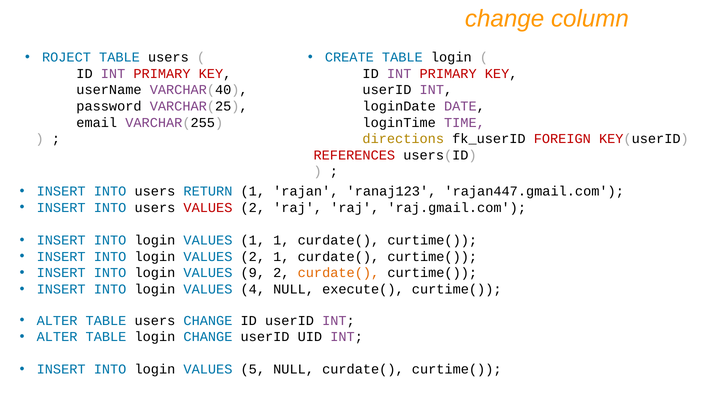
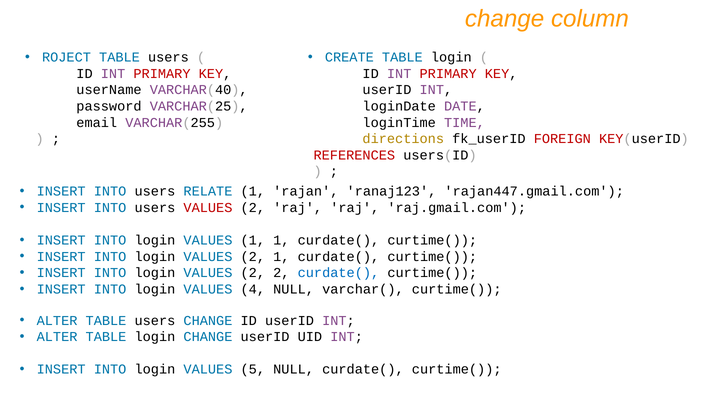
RETURN: RETURN -> RELATE (208, 191)
9: 9 -> 2 (253, 273)
curdate( colour: orange -> blue (338, 273)
execute(: execute( -> varchar( (363, 289)
